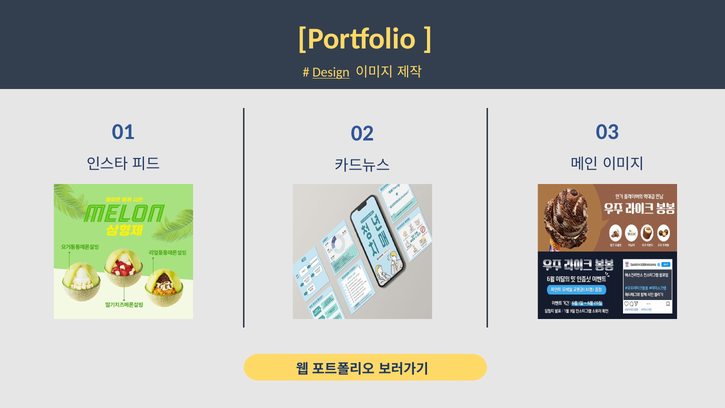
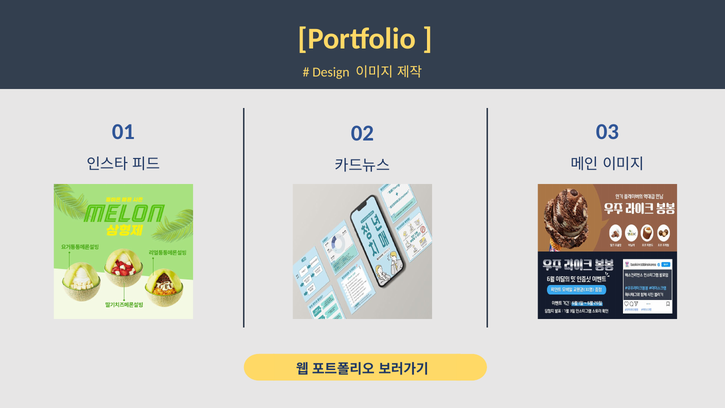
Design underline: present -> none (331, 72)
